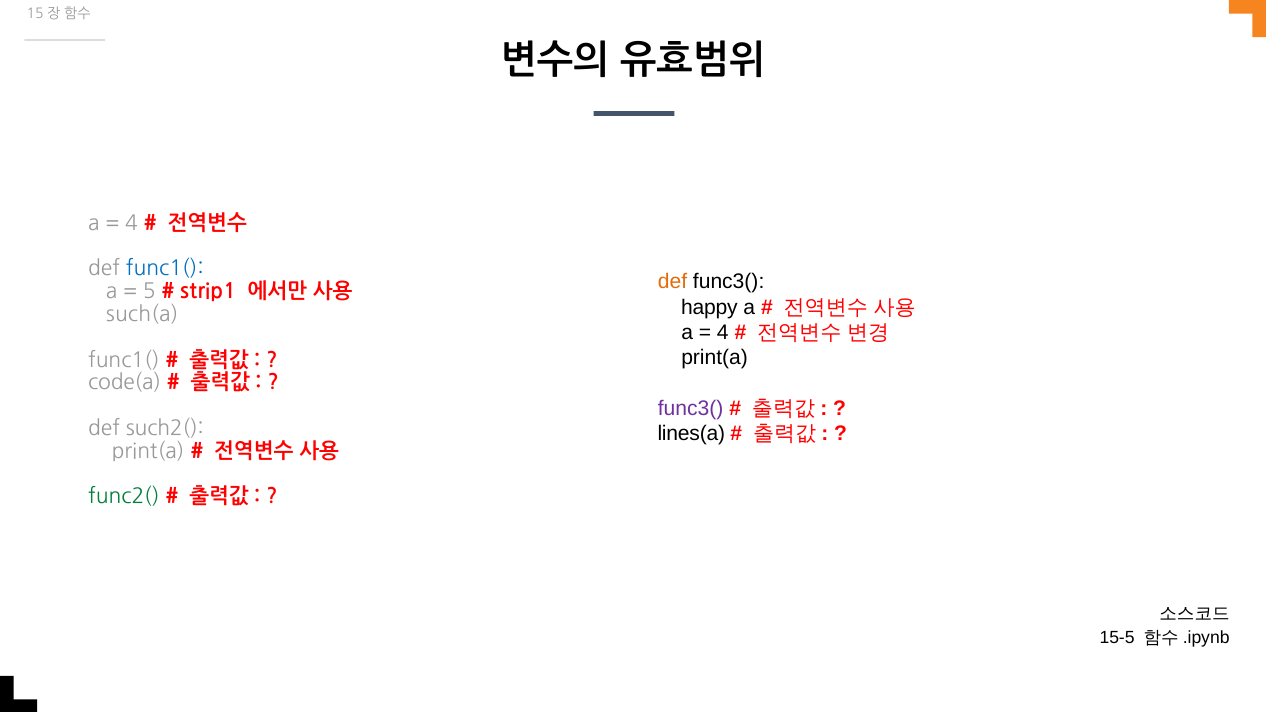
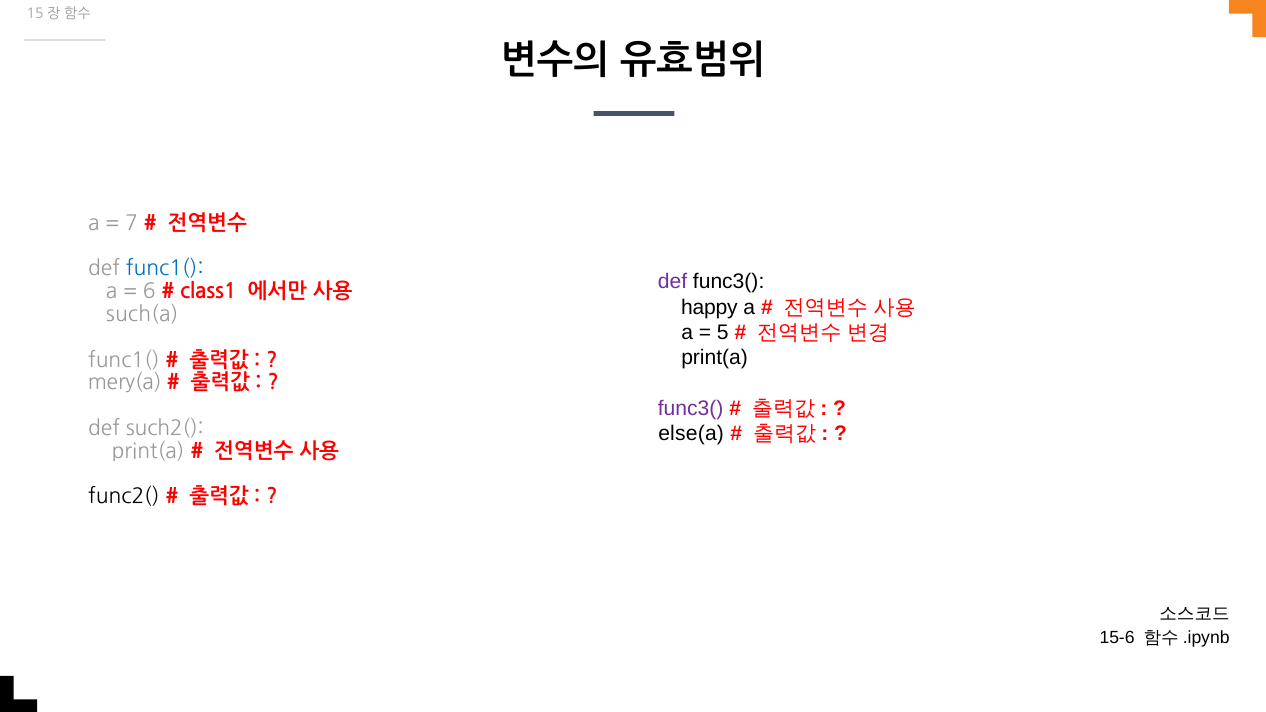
4: 4 -> 7 (132, 224)
def colour: orange -> purple (673, 282)
5: 5 -> 6 (149, 292)
strip1: strip1 -> class1 (208, 292)
4: 4 -> 5 (723, 333)
code(a: code(a -> mery(a (125, 383)
lines(a: lines(a -> else(a (691, 434)
func2( colour: green -> black (124, 497)
15-5: 15-5 -> 15-6 (1117, 638)
